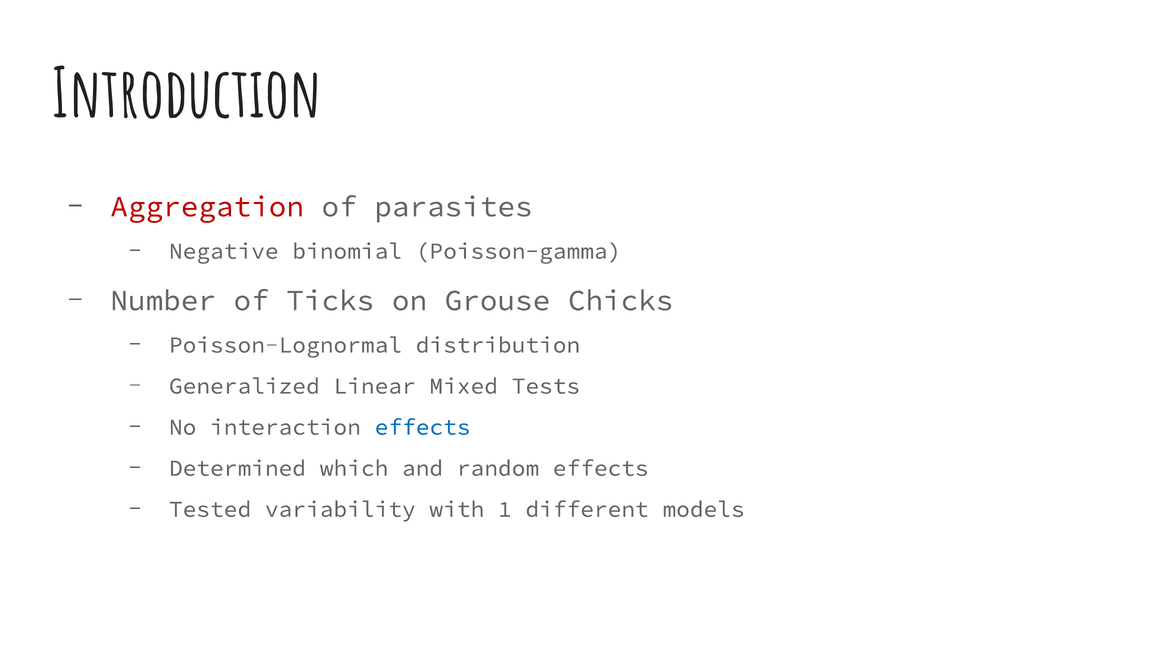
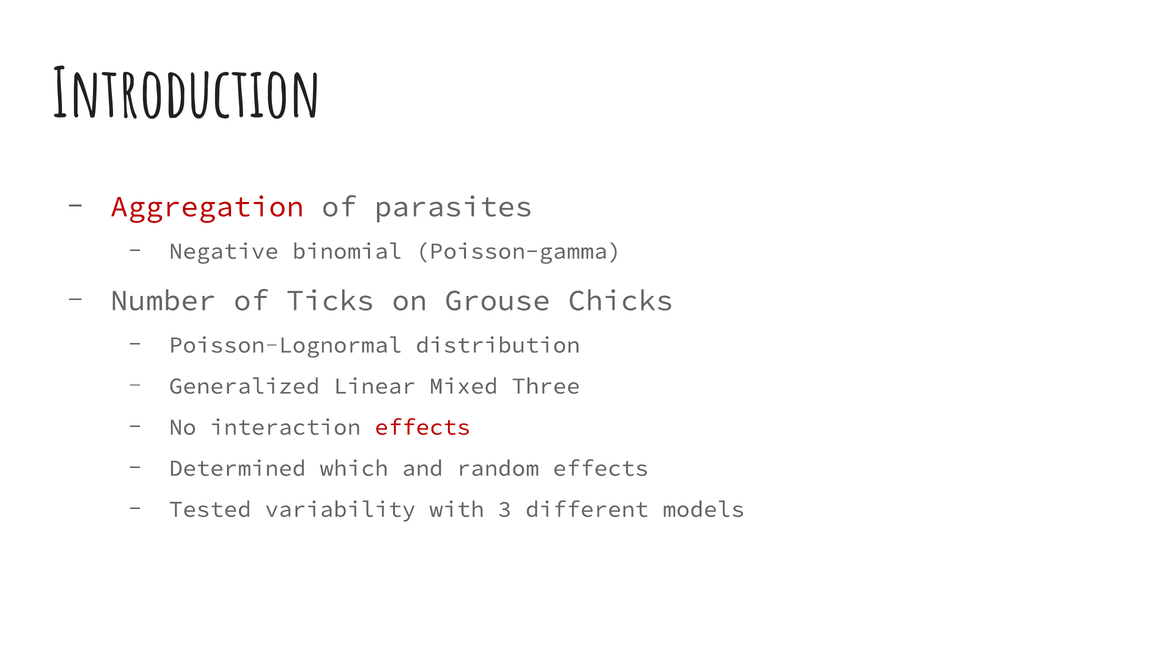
Tests: Tests -> Three (546, 386)
effects colour: blue -> red (423, 427)
1: 1 -> 3 (505, 509)
